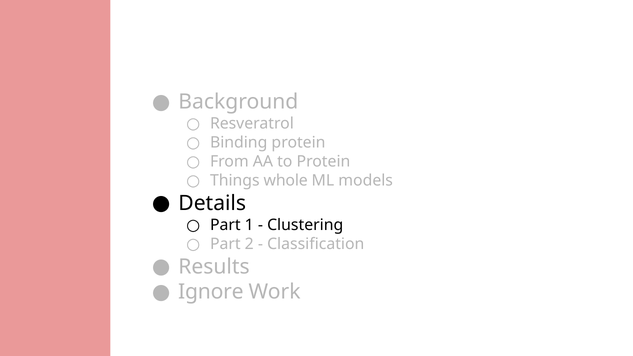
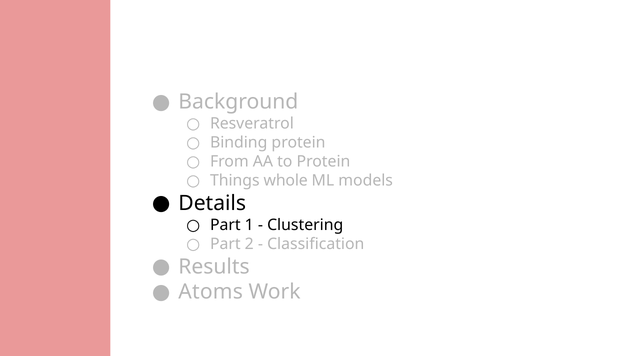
Ignore: Ignore -> Atoms (211, 292)
